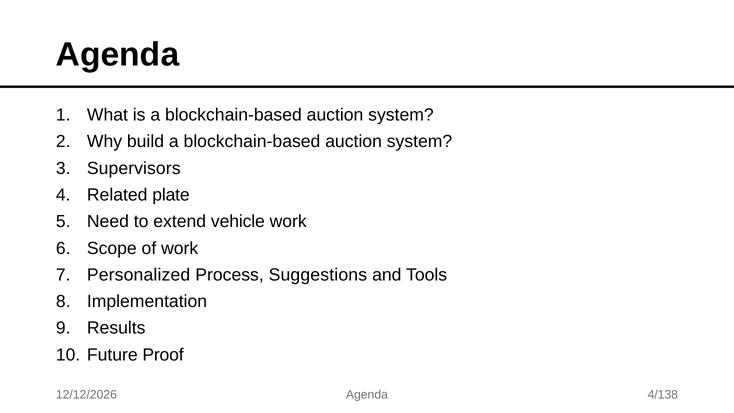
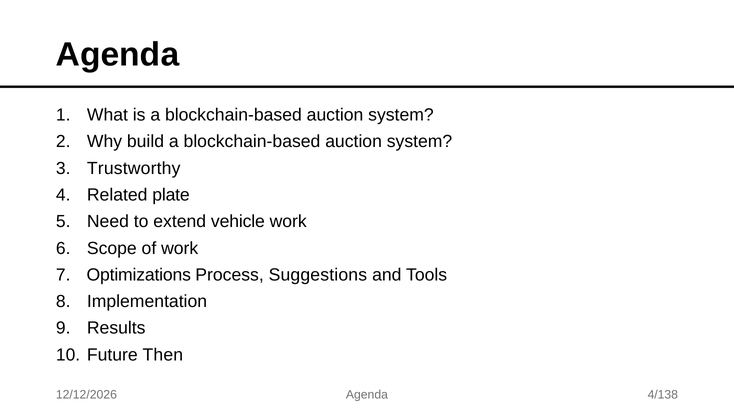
Supervisors: Supervisors -> Trustworthy (134, 168)
Personalized: Personalized -> Optimizations (139, 275)
Proof: Proof -> Then (163, 355)
